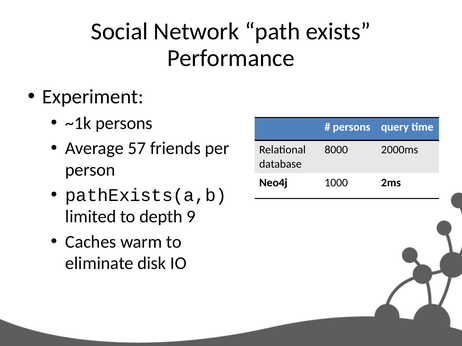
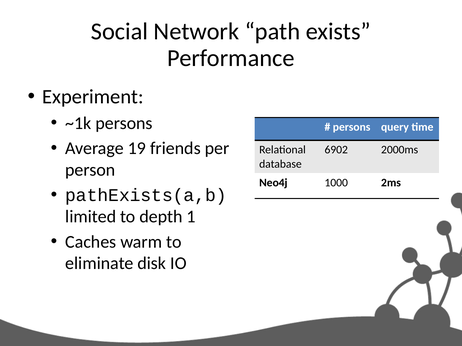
57: 57 -> 19 (137, 149)
8000: 8000 -> 6902 (336, 150)
9: 9 -> 1 (191, 217)
